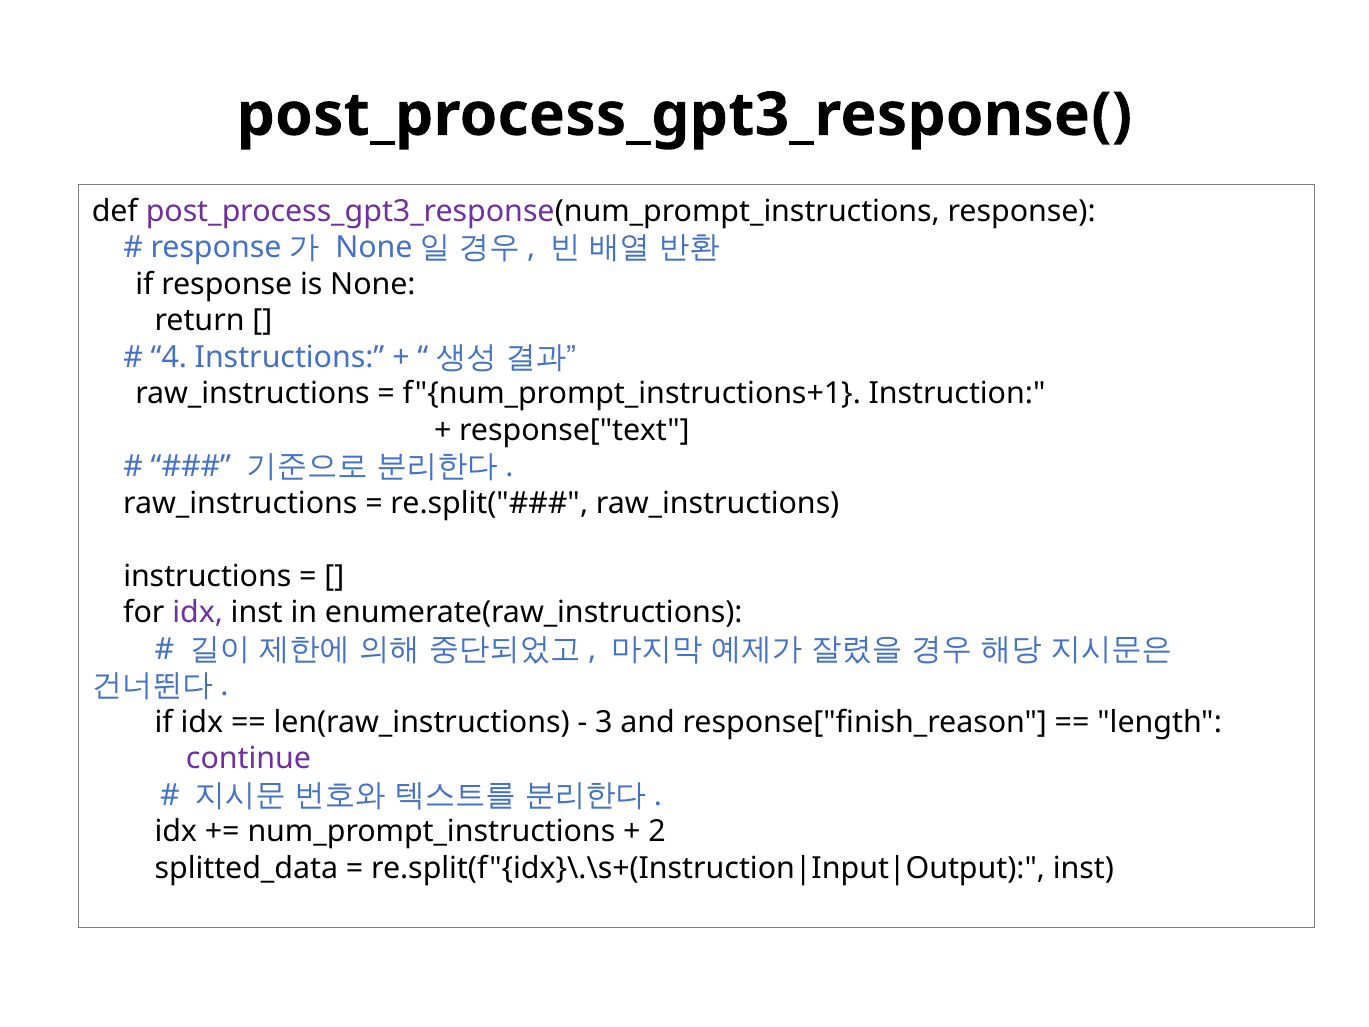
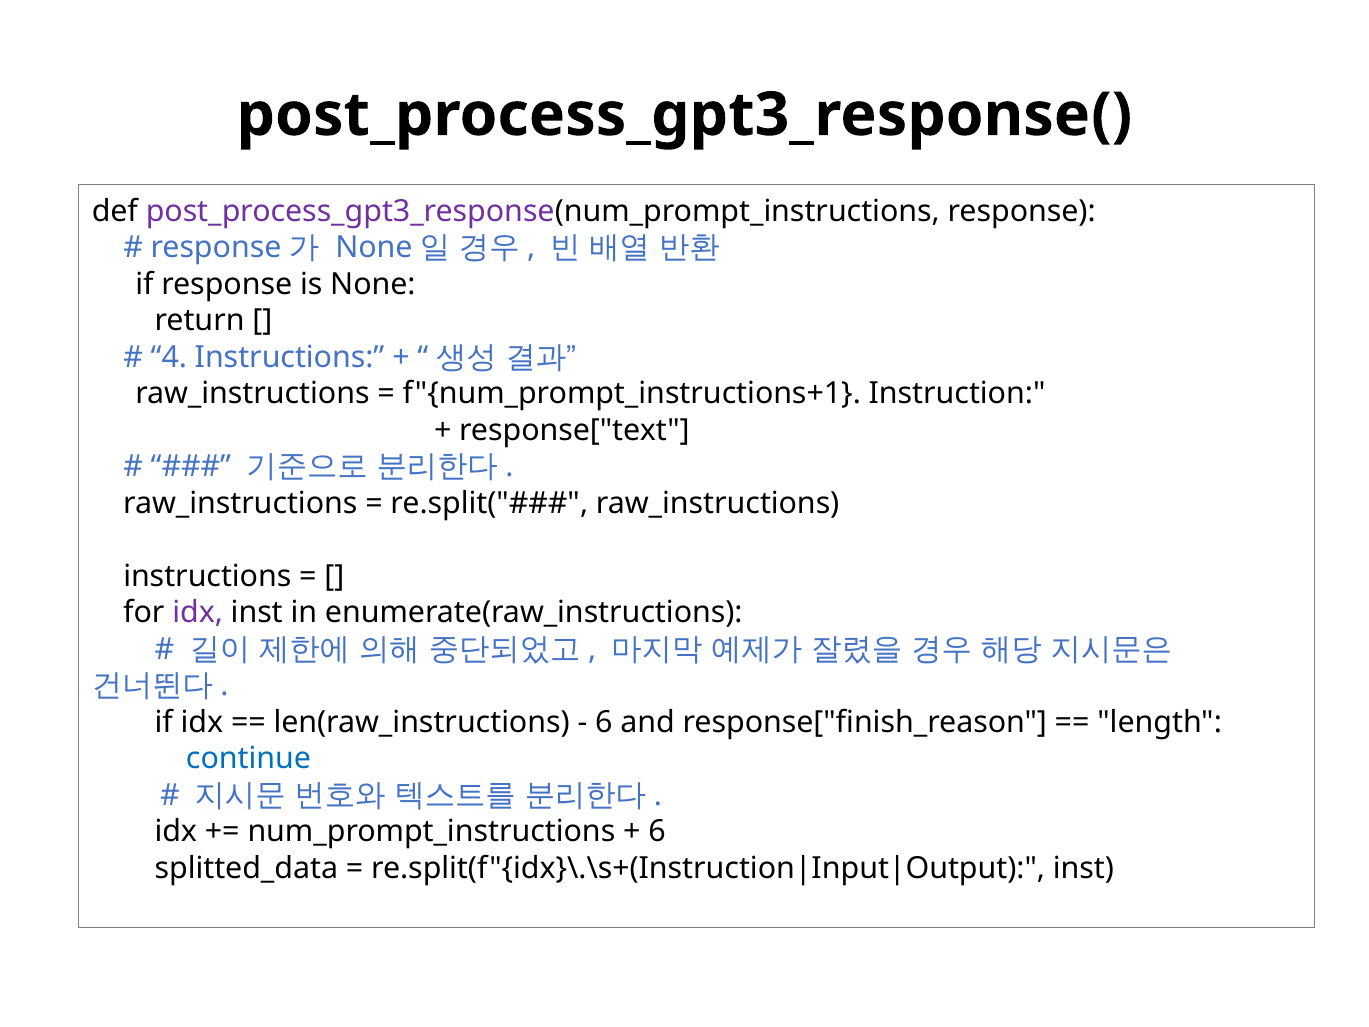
3: 3 -> 6 (604, 722)
continue colour: purple -> blue (249, 758)
2: 2 -> 6 (657, 831)
